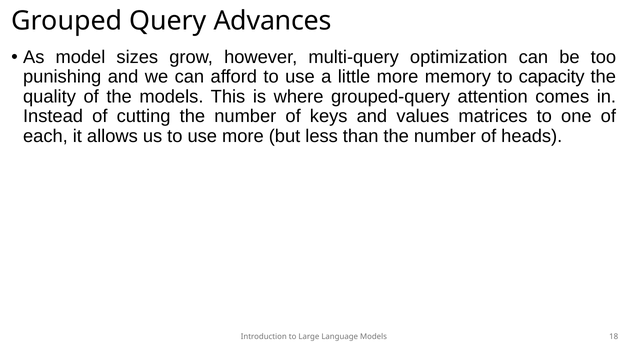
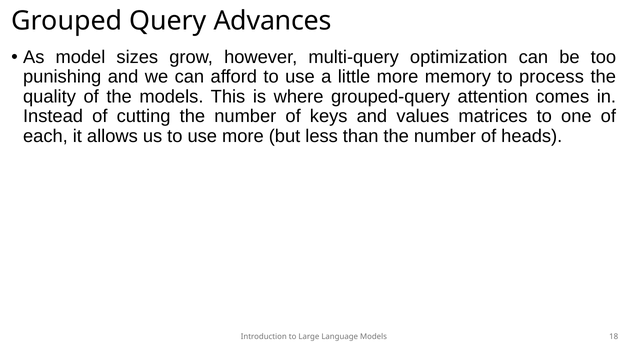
capacity: capacity -> process (551, 77)
